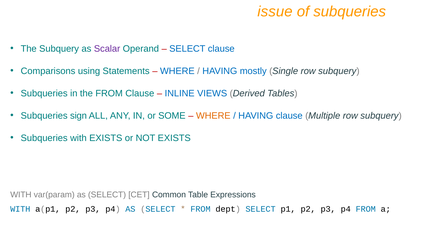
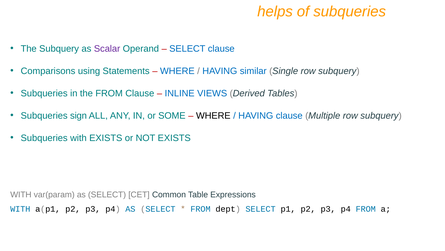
issue: issue -> helps (275, 12)
mostly: mostly -> similar (253, 71)
WHERE colour: orange -> black (213, 115)
